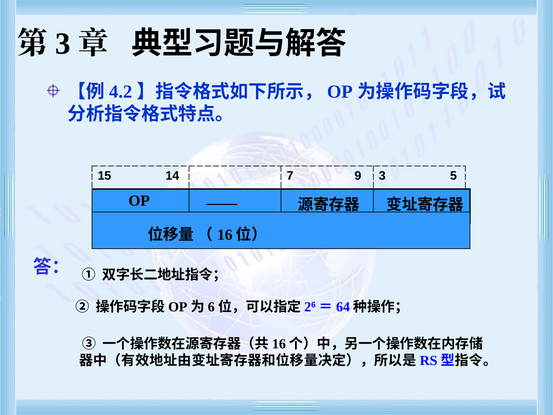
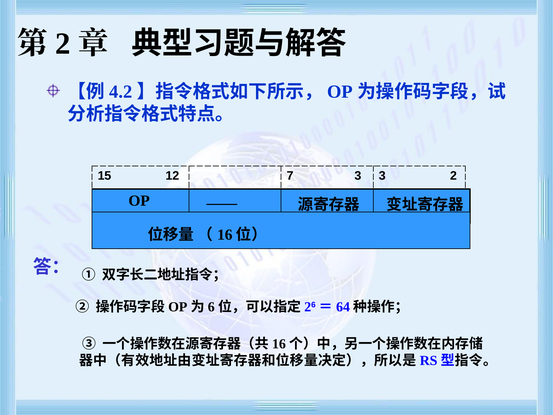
3: 3 -> 2 (63, 44)
14: 14 -> 12 (172, 176)
7 9: 9 -> 3 (358, 176)
3 5: 5 -> 2 (453, 176)
